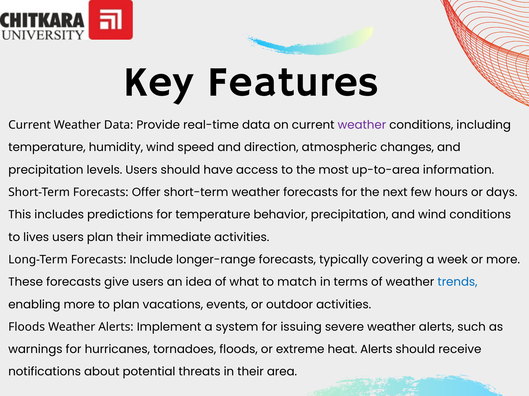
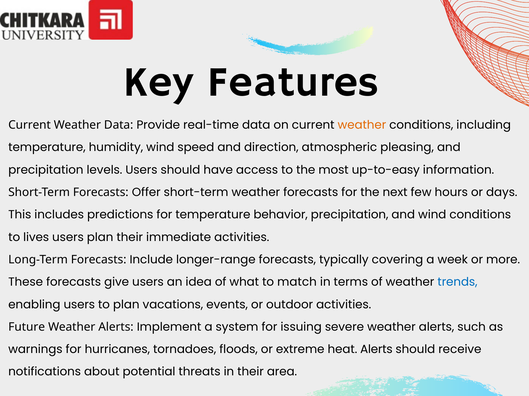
weather colour: purple -> orange (362, 125)
changes: changes -> pleasing (407, 148)
up-to-area: up-to-area -> up-to-easy (386, 170)
enabling more: more -> users (79, 305)
Floods: Floods -> Future (27, 328)
